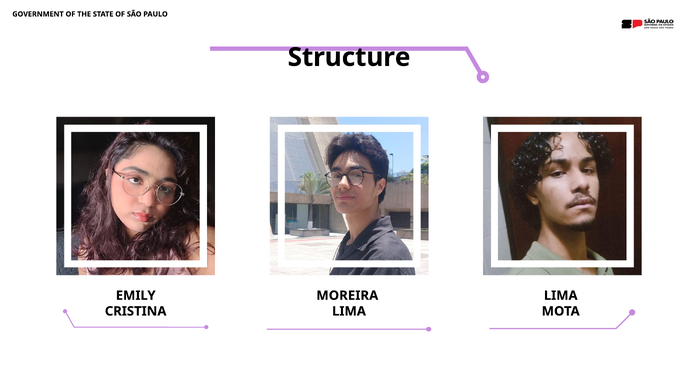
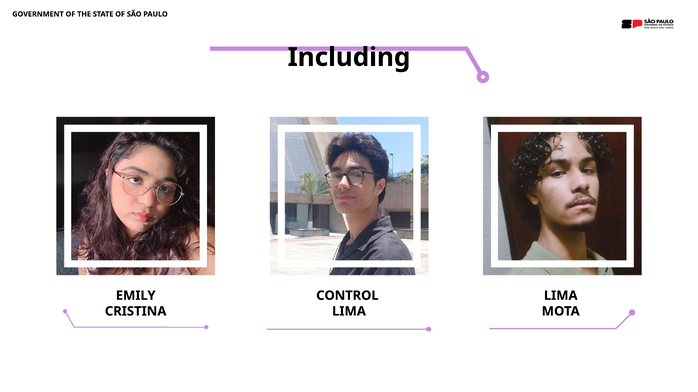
Structure: Structure -> Including (349, 57)
MOREIRA: MOREIRA -> CONTROL (347, 296)
